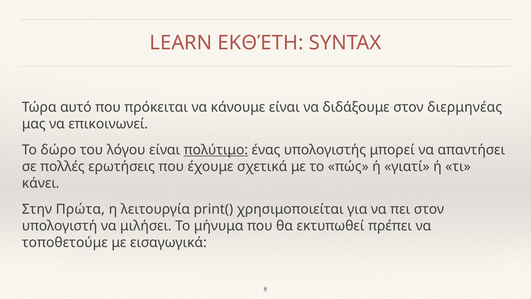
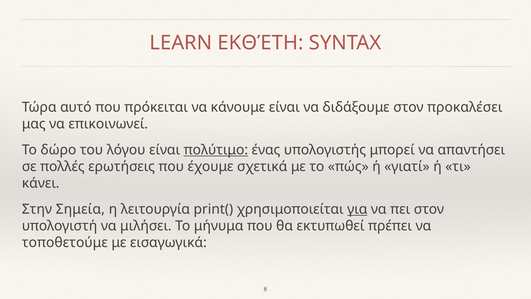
διερμηνέας: διερμηνέας -> προκαλέσει (465, 107)
Πρώτα: Πρώτα -> Σημεία (80, 209)
για underline: none -> present (357, 209)
